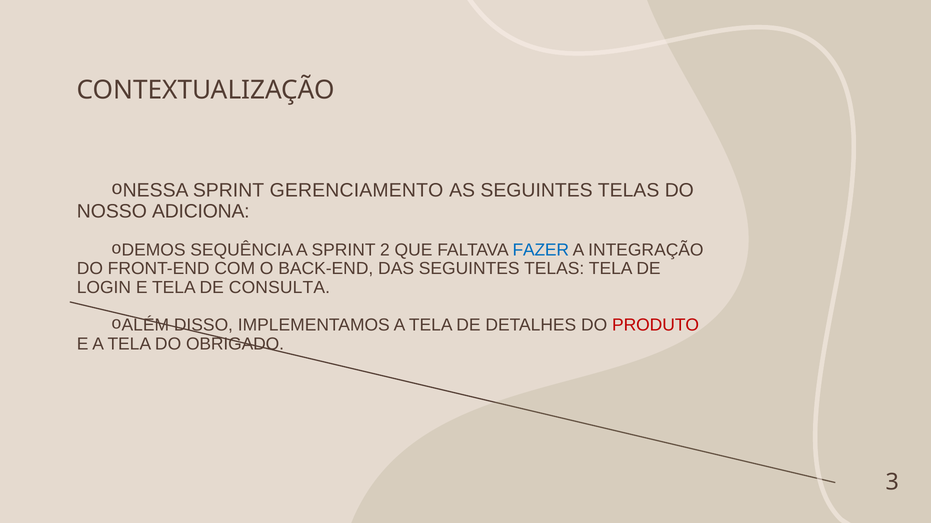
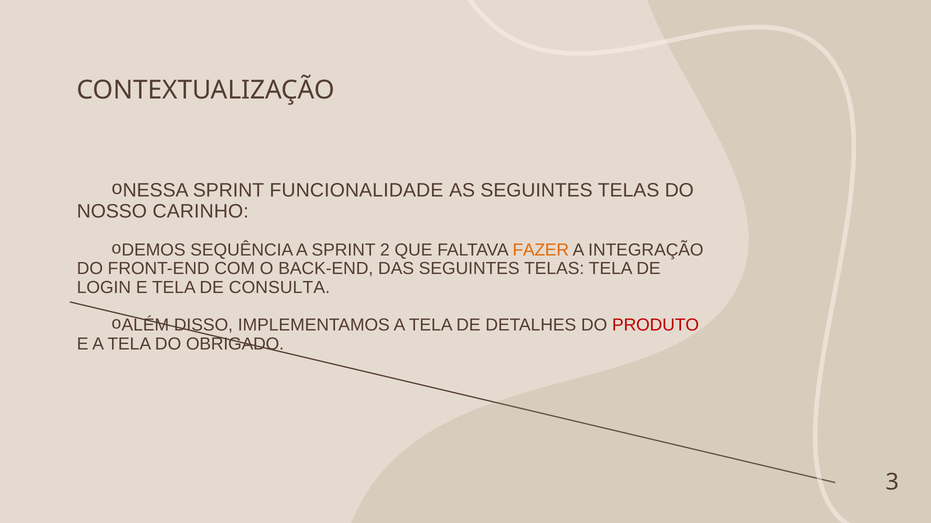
GERENCIAMENTO: GERENCIAMENTO -> FUNCIONALIDADE (356, 191)
ADICIONA: ADICIONA -> CARINHO (201, 211)
FAZER colour: blue -> orange (541, 250)
